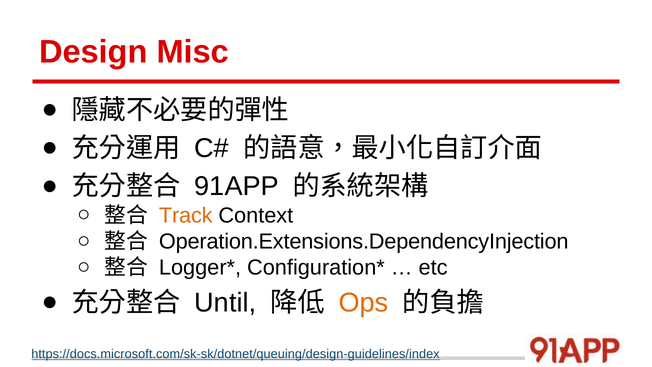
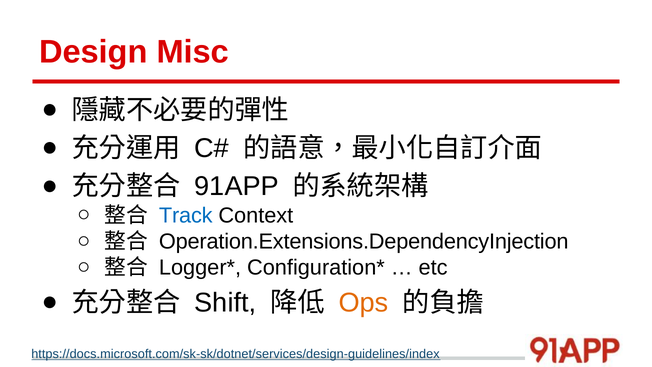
Track colour: orange -> blue (186, 215)
Until: Until -> Shift (225, 303)
https://docs.microsoft.com/sk-sk/dotnet/queuing/design-guidelines/index: https://docs.microsoft.com/sk-sk/dotnet/queuing/design-guidelines/index -> https://docs.microsoft.com/sk-sk/dotnet/services/design-guidelines/index (235, 354)
